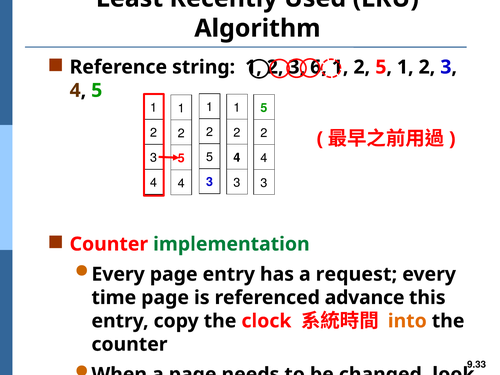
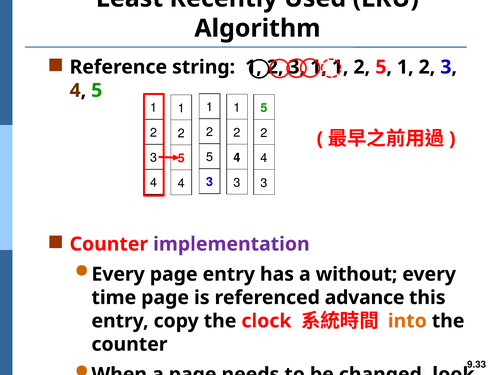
2 3 6: 6 -> 1 (318, 67)
implementation colour: green -> purple (231, 244)
request: request -> without (357, 274)
